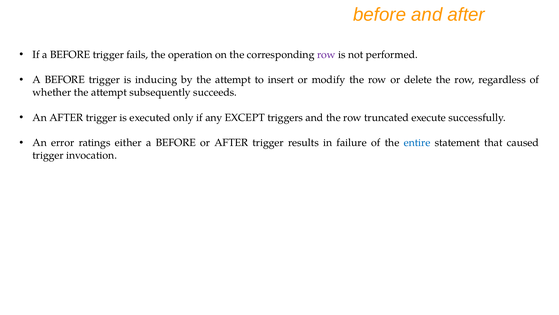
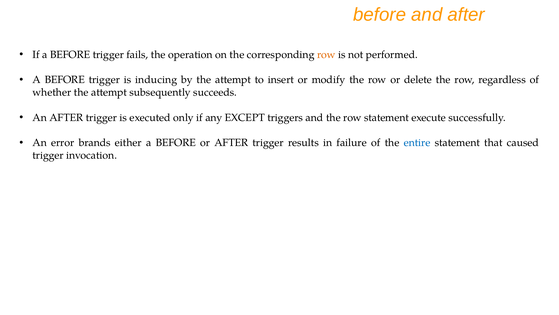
row colour: purple -> orange (326, 54)
row truncated: truncated -> statement (387, 117)
ratings: ratings -> brands (95, 143)
